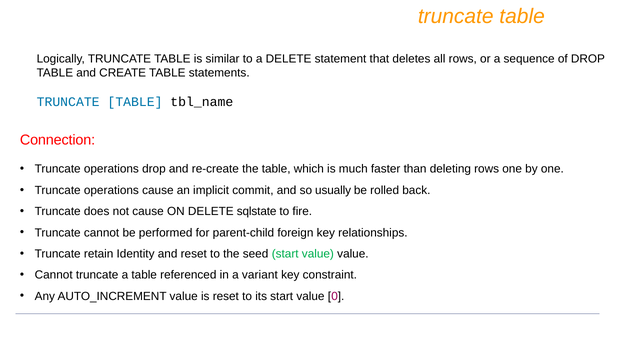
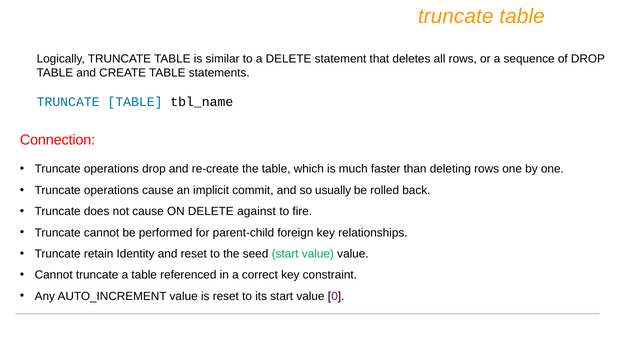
sqlstate: sqlstate -> against (257, 212)
variant: variant -> correct (260, 275)
